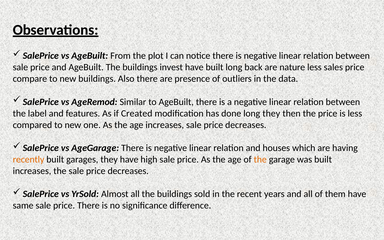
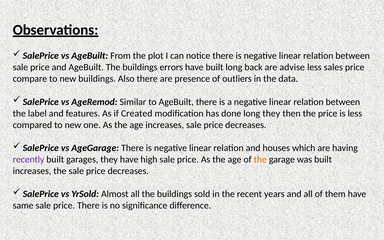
invest: invest -> errors (171, 67)
nature: nature -> advise (292, 67)
recently colour: orange -> purple (29, 159)
